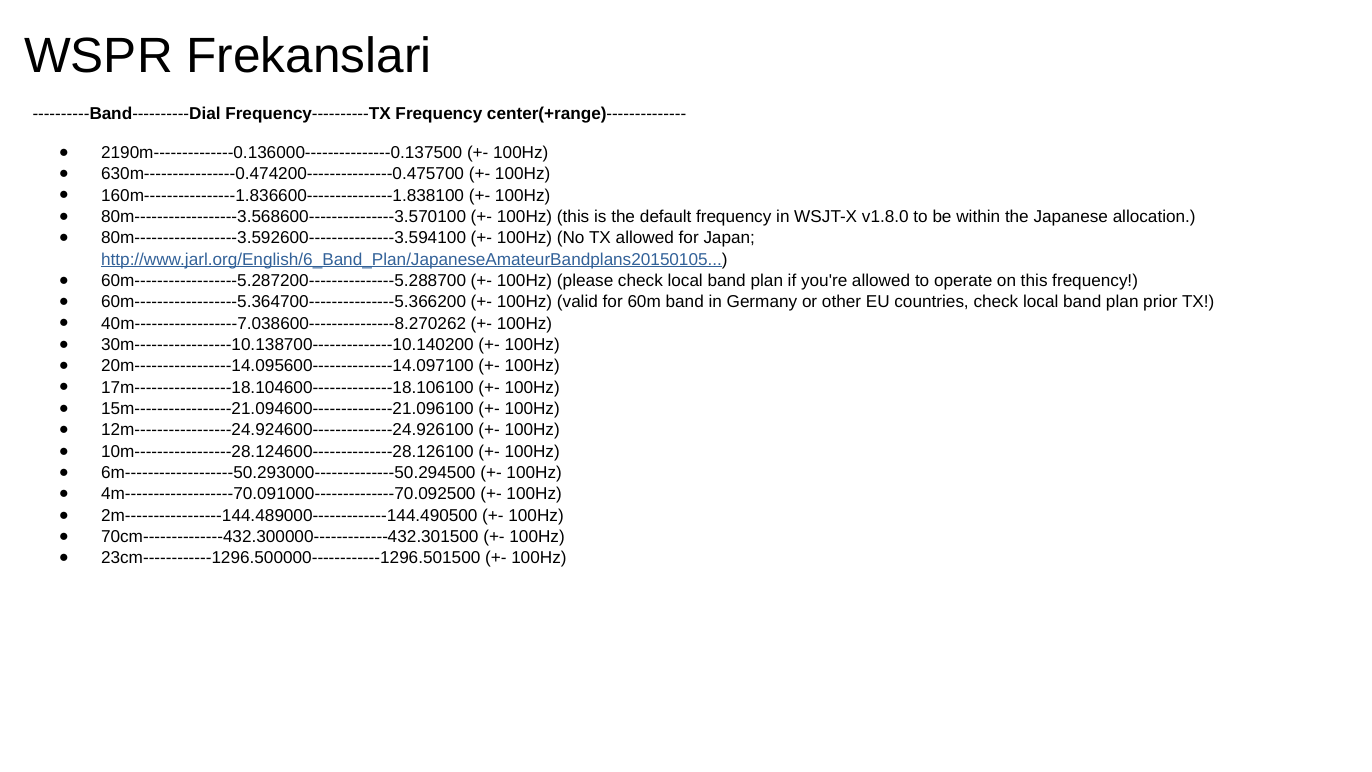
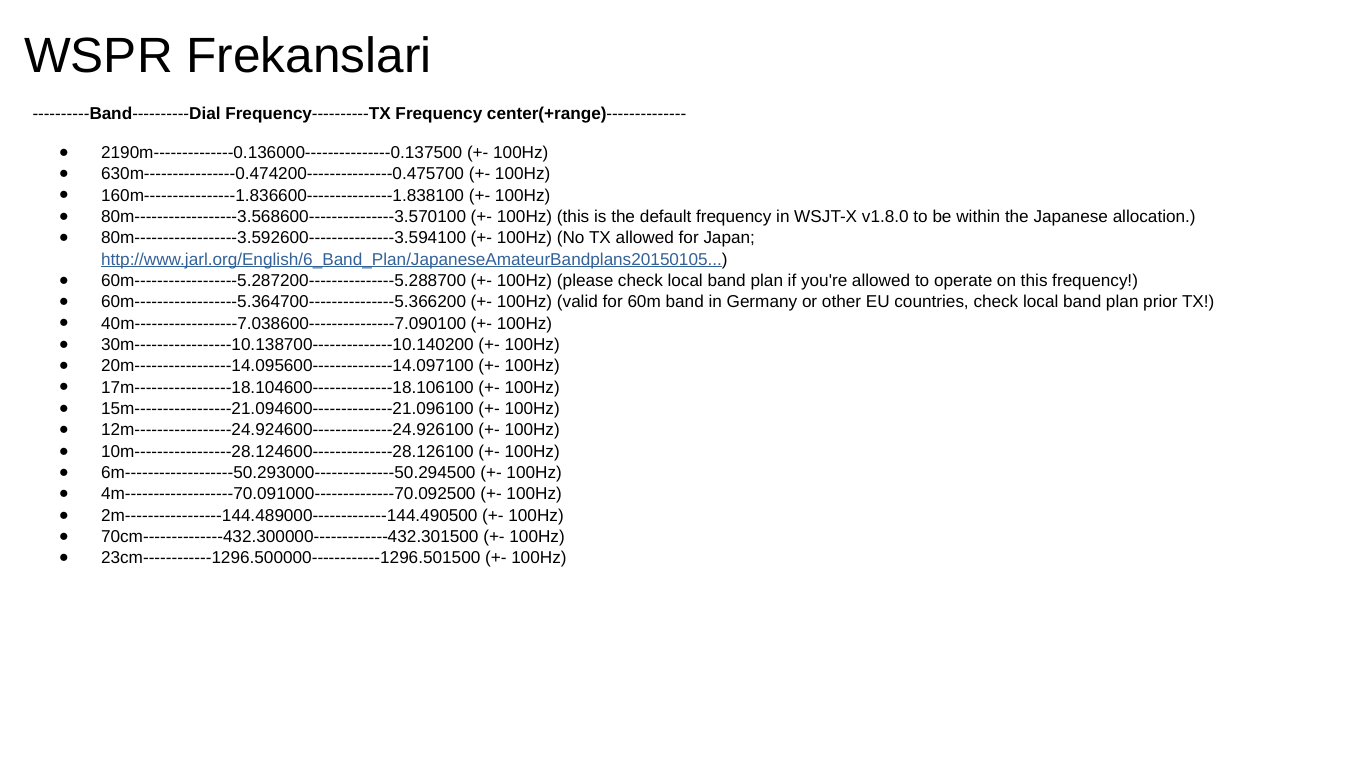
40m------------------7.038600---------------8.270262: 40m------------------7.038600---------------8.270262 -> 40m------------------7.038600---------------7.090100 (284, 323)
